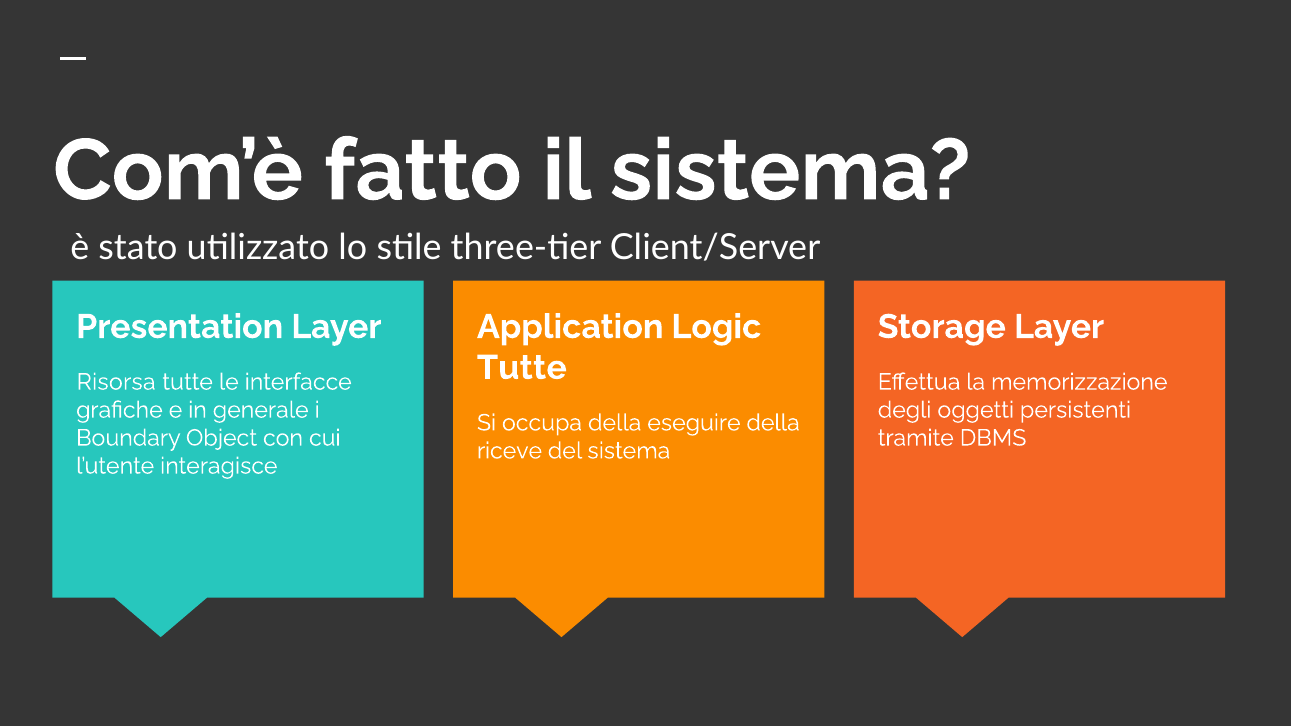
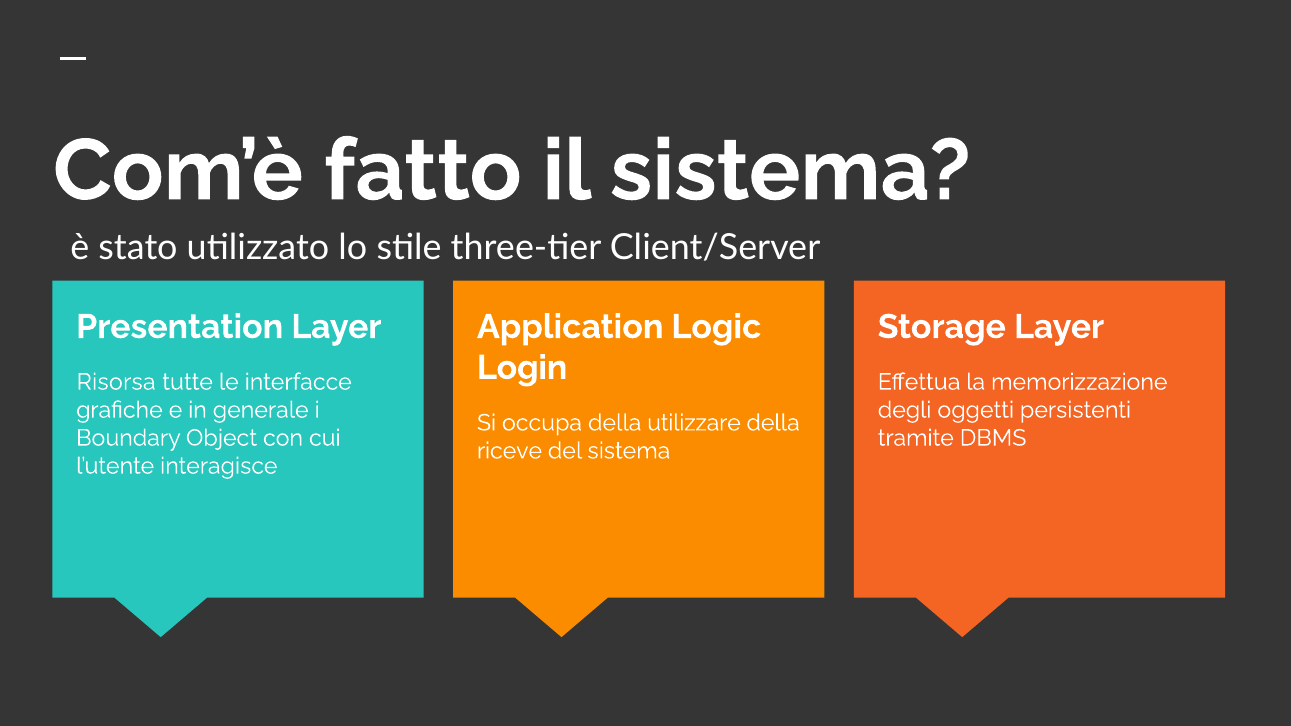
Tutte: Tutte -> Login (522, 368)
eseguire: eseguire -> utilizzare (694, 423)
